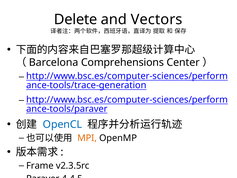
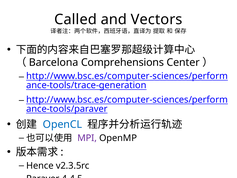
Delete: Delete -> Called (75, 19)
MPI colour: orange -> purple (87, 138)
Frame: Frame -> Hence (40, 165)
